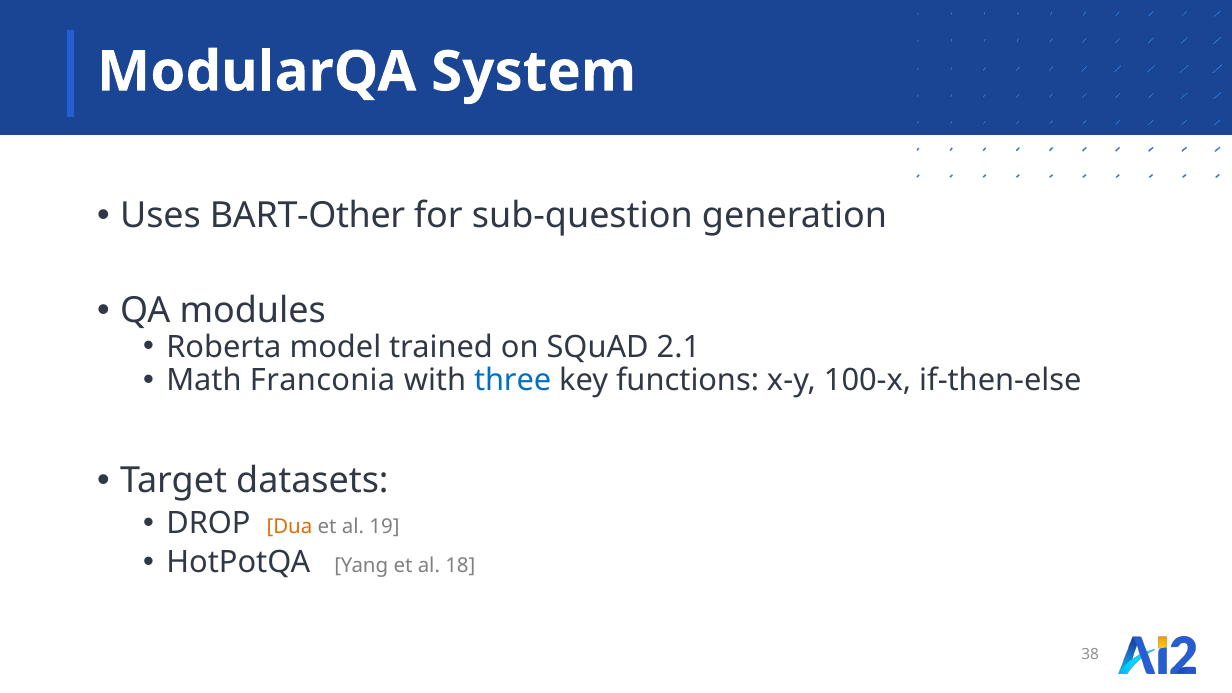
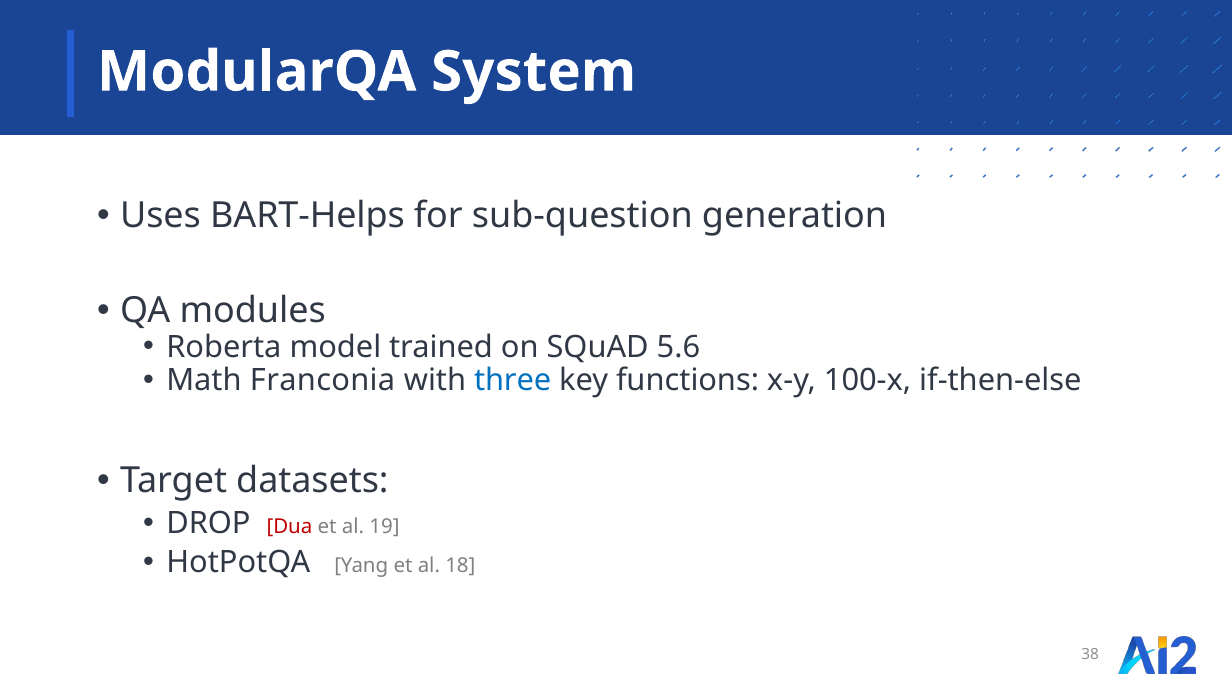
BART-Other: BART-Other -> BART-Helps (307, 216)
2.1: 2.1 -> 5.6 (678, 347)
Dua colour: orange -> red (289, 526)
